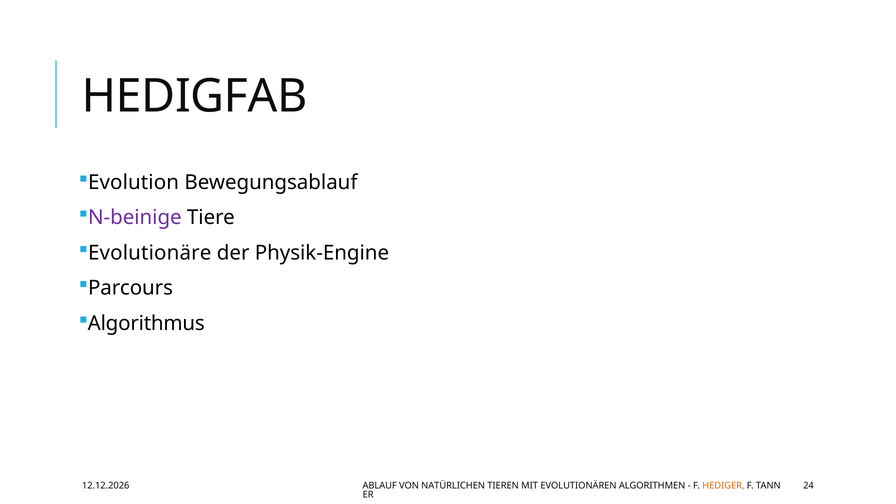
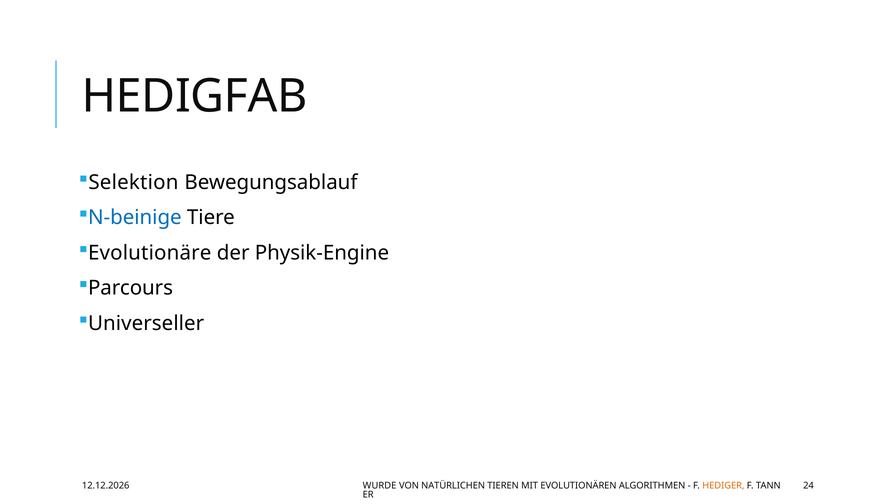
Evolution: Evolution -> Selektion (133, 182)
N-beinige colour: purple -> blue (135, 218)
Algorithmus: Algorithmus -> Universeller (146, 323)
ABLAUF: ABLAUF -> WURDE (380, 486)
